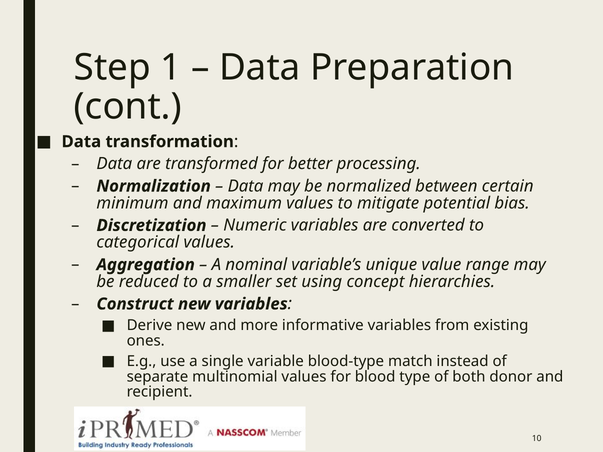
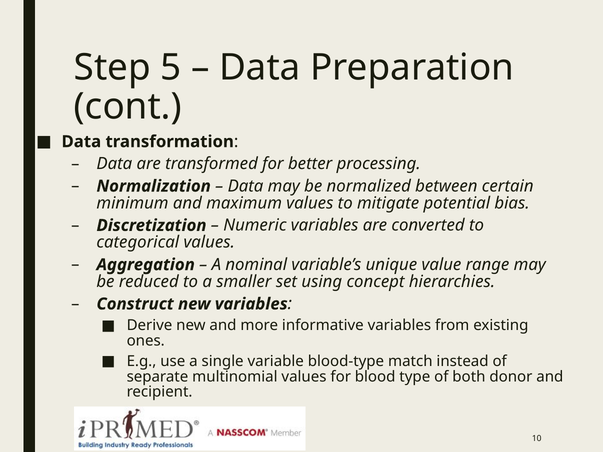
1: 1 -> 5 (171, 68)
